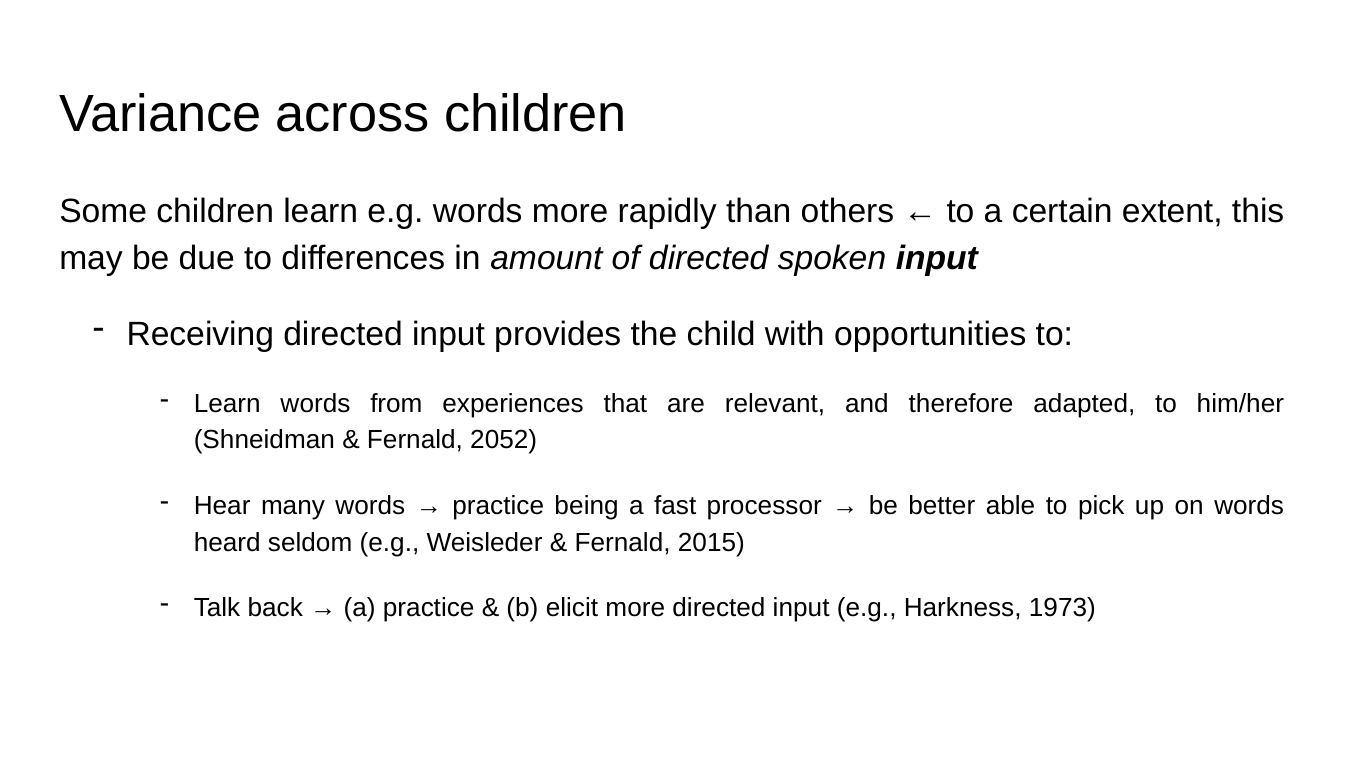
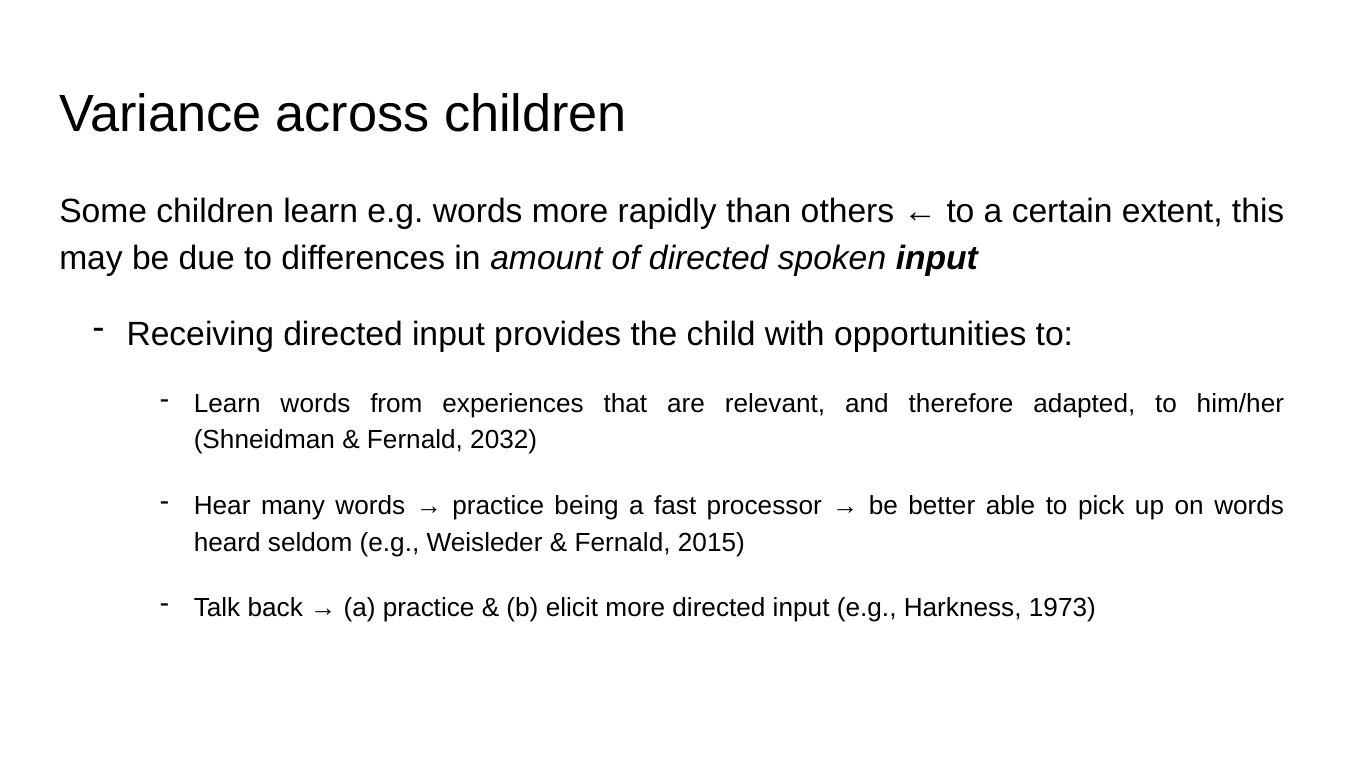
2052: 2052 -> 2032 (504, 440)
